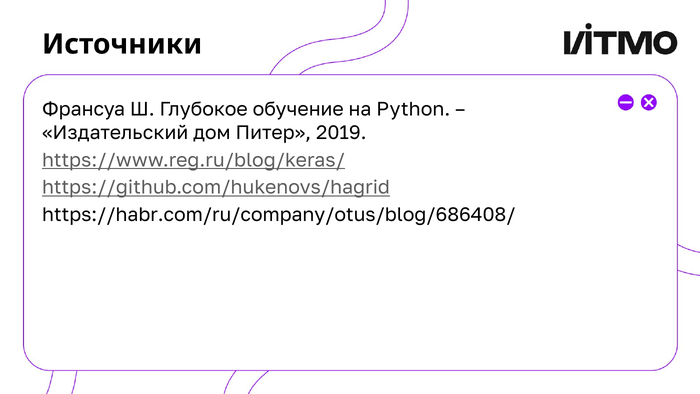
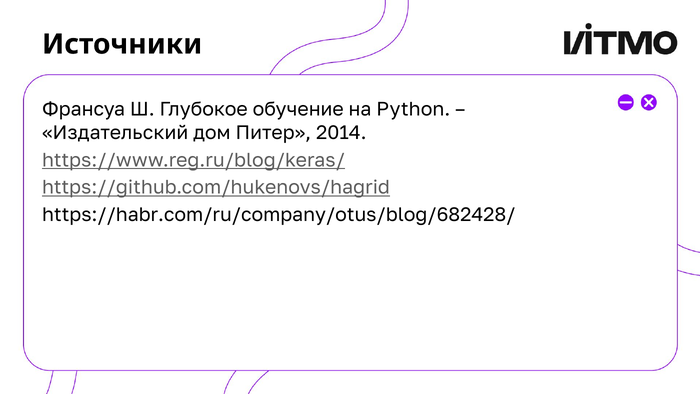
2019: 2019 -> 2014 (341, 133)
https://habr.com/ru/company/otus/blog/686408/: https://habr.com/ru/company/otus/blog/686408/ -> https://habr.com/ru/company/otus/blog/682428/ (279, 215)
